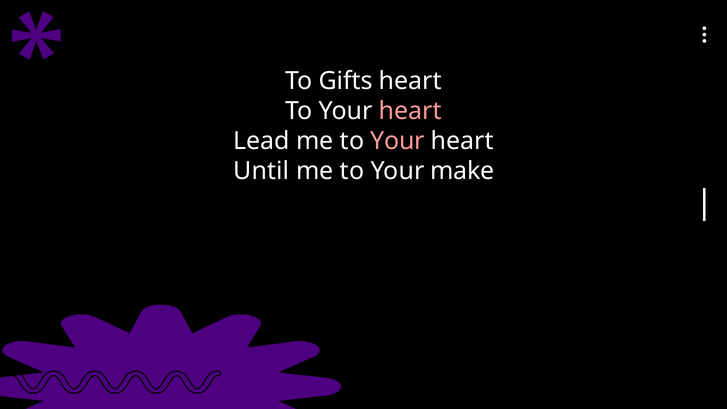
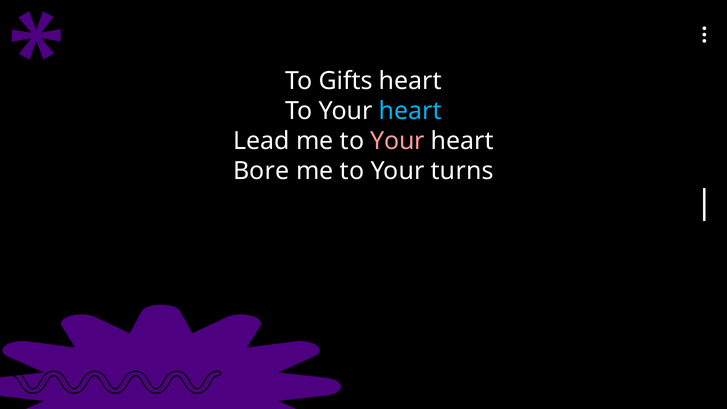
heart colour: pink -> light blue (410, 111)
Until: Until -> Bore (261, 171)
make: make -> turns (462, 171)
